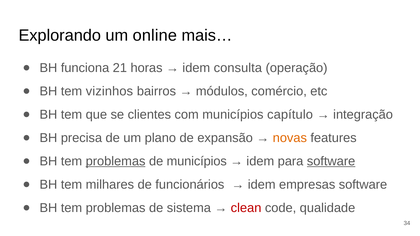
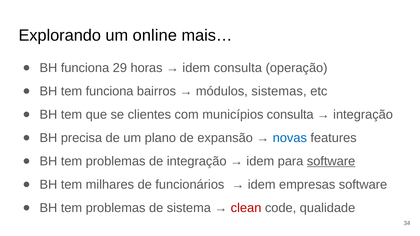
21: 21 -> 29 (120, 68)
tem vizinhos: vizinhos -> funciona (110, 91)
comércio: comércio -> sistemas (279, 91)
municípios capítulo: capítulo -> consulta (290, 115)
novas colour: orange -> blue (290, 138)
problemas underline: present -> none (116, 161)
de municípios: municípios -> integração (197, 161)
